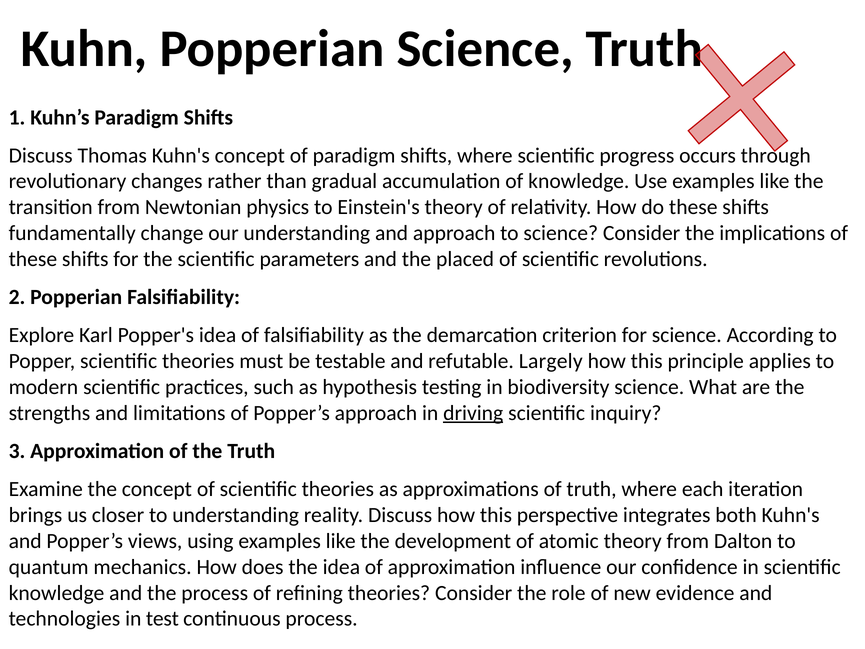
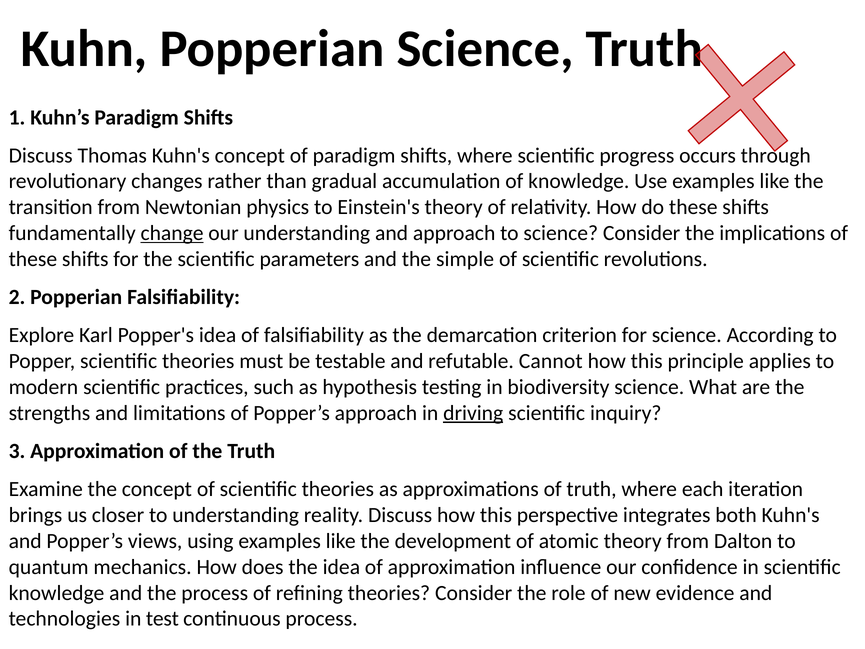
change underline: none -> present (172, 233)
placed: placed -> simple (465, 259)
Largely: Largely -> Cannot (551, 361)
